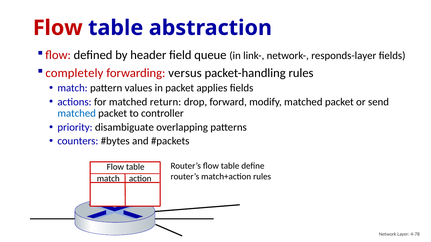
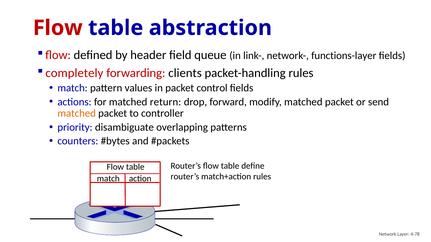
responds-layer: responds-layer -> functions-layer (344, 56)
versus: versus -> clients (185, 73)
applies: applies -> control (212, 88)
matched colour: blue -> orange (77, 114)
